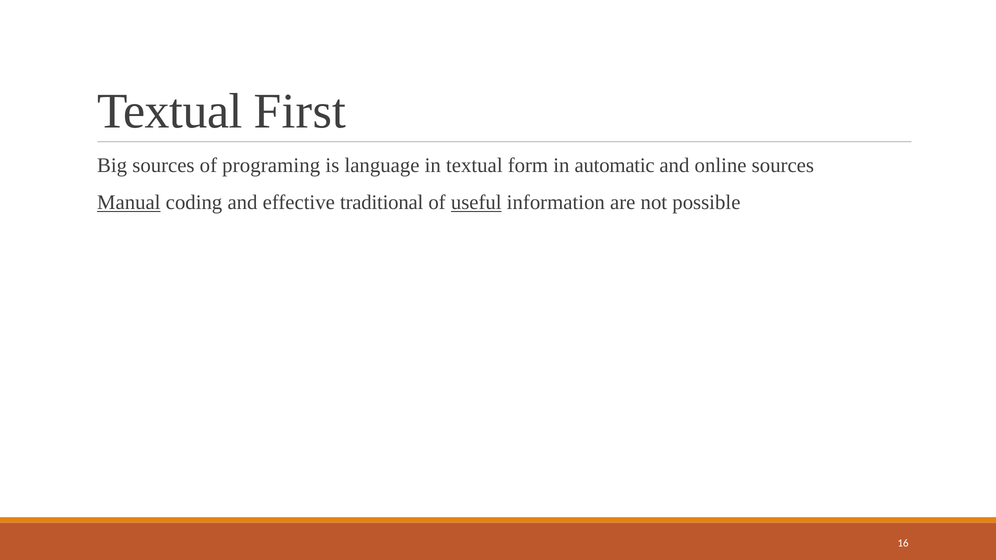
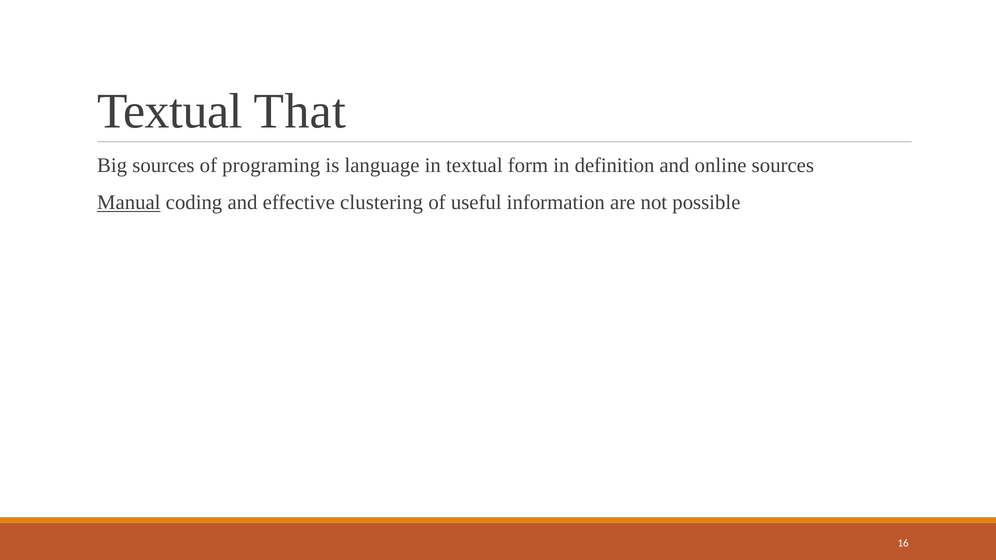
First: First -> That (300, 112)
automatic: automatic -> definition (615, 166)
traditional: traditional -> clustering (382, 203)
useful underline: present -> none (476, 203)
